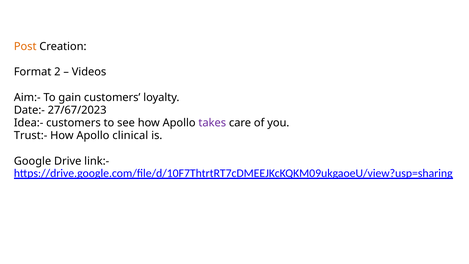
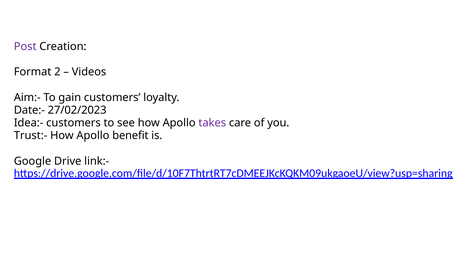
Post colour: orange -> purple (25, 46)
27/67/2023: 27/67/2023 -> 27/02/2023 (77, 110)
clinical: clinical -> benefit (130, 136)
